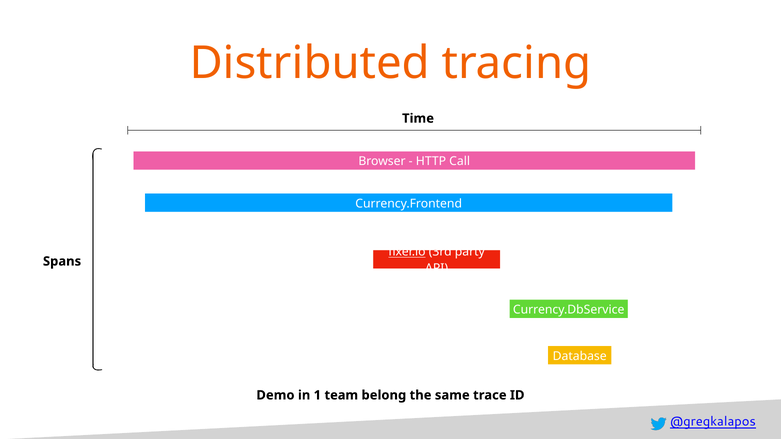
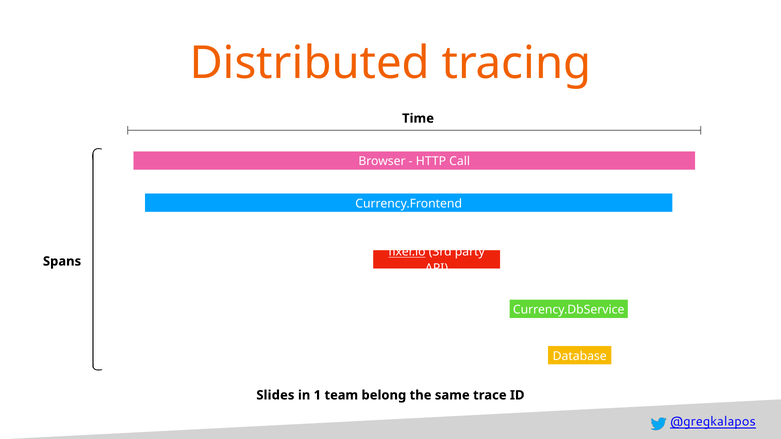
Demo: Demo -> Slides (275, 395)
